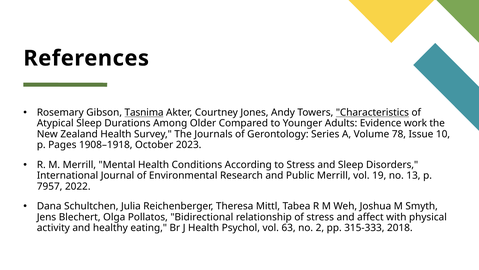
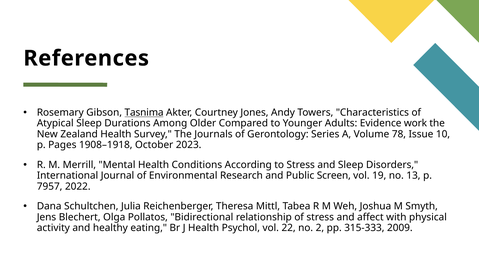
Characteristics underline: present -> none (372, 112)
Public Merrill: Merrill -> Screen (334, 175)
63: 63 -> 22 (289, 227)
2018: 2018 -> 2009 (400, 227)
